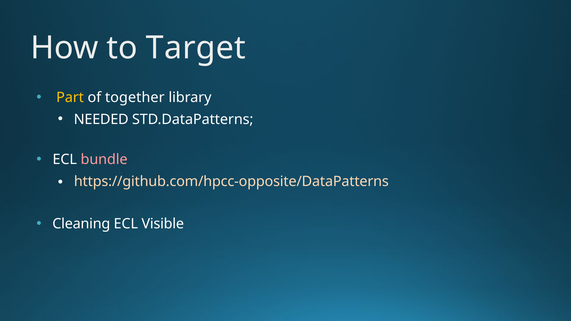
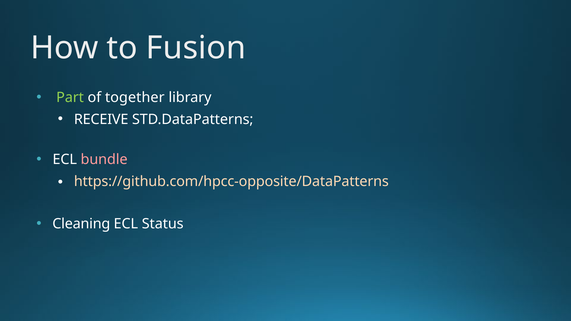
Target: Target -> Fusion (196, 48)
Part colour: yellow -> light green (70, 97)
NEEDED: NEEDED -> RECEIVE (101, 119)
Visible: Visible -> Status (163, 224)
